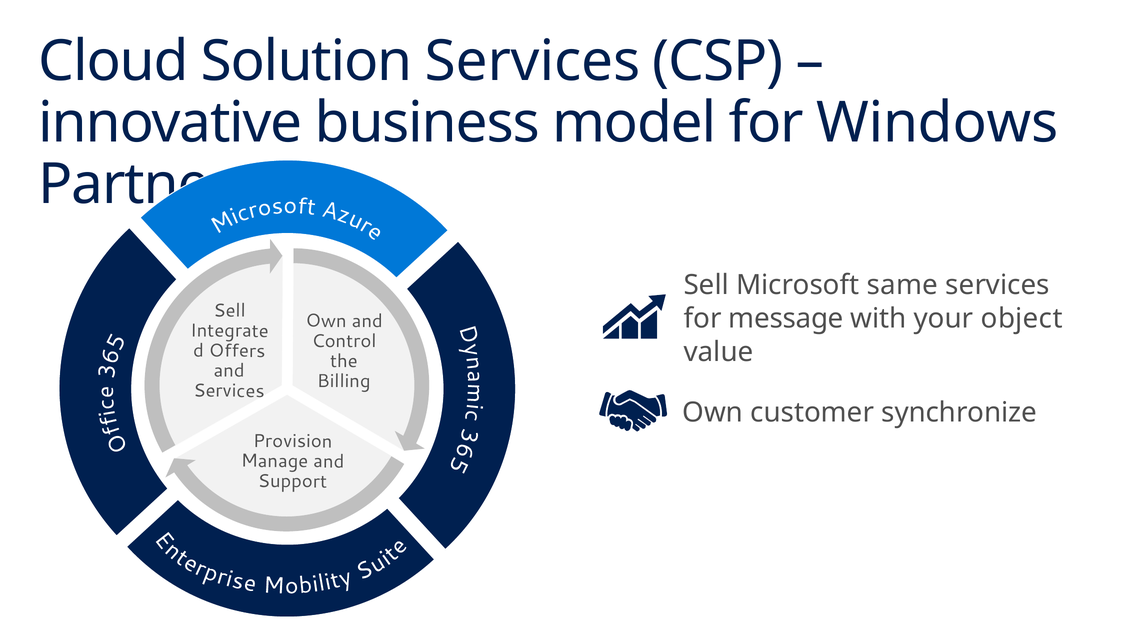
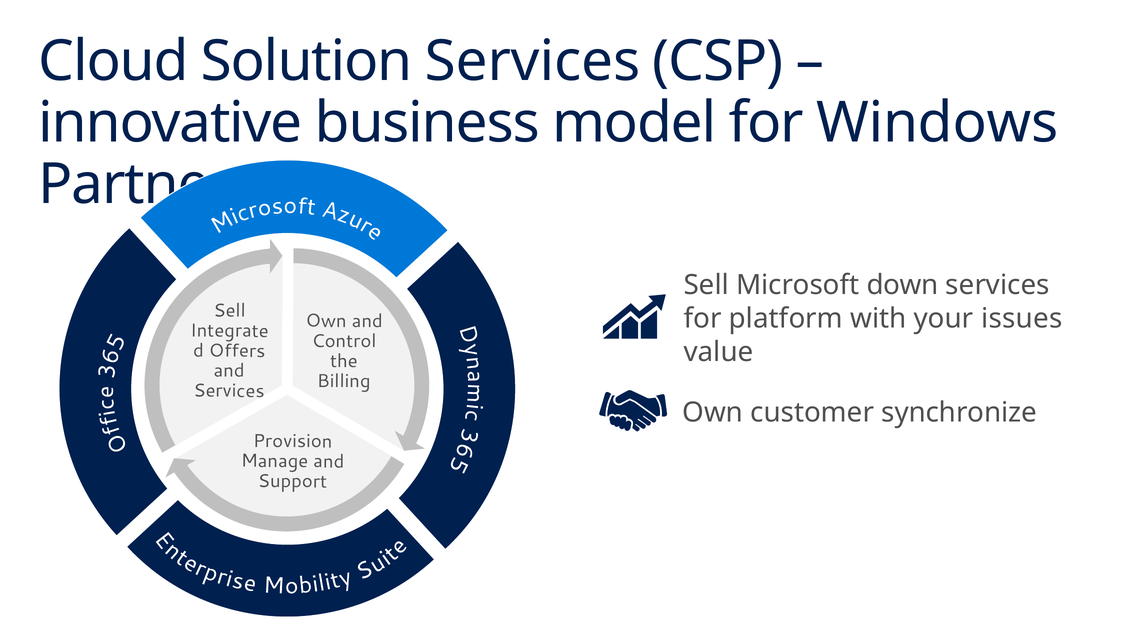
same: same -> down (903, 285)
message: message -> platform (786, 318)
object: object -> issues (1022, 318)
